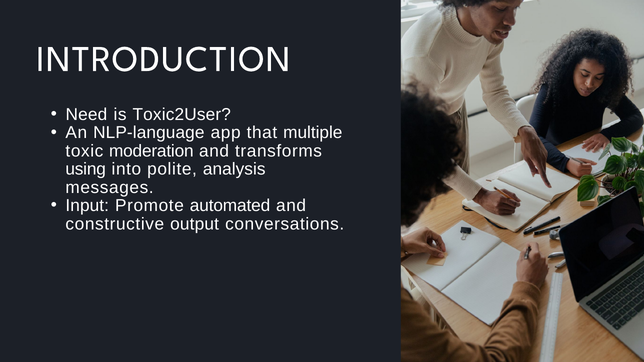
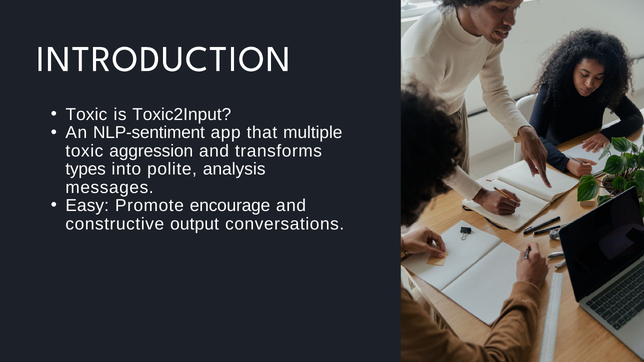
Need: Need -> Toxic (86, 115)
Toxic2User: Toxic2User -> Toxic2Input (182, 115)
NLP-language: NLP-language -> NLP-sentiment (149, 133)
moderation: moderation -> aggression (151, 151)
using: using -> types (86, 169)
Input: Input -> Easy (87, 206)
automated: automated -> encourage (230, 206)
